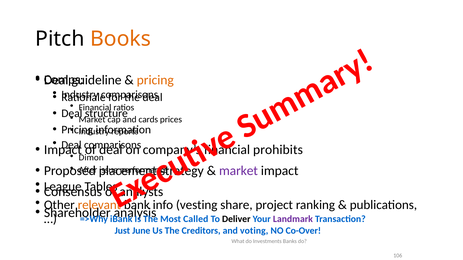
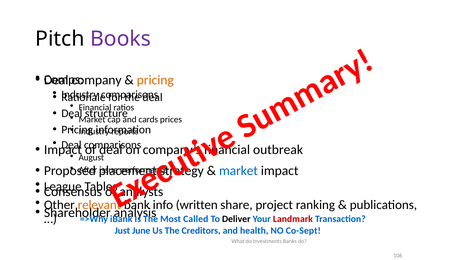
Books colour: orange -> purple (121, 39)
guideline: guideline -> company (97, 80)
prohibits: prohibits -> outbreak (278, 150)
Dimon: Dimon -> August (91, 158)
market colour: purple -> blue (238, 171)
vesting: vesting -> written (197, 205)
Landmark colour: purple -> red (293, 219)
voting: voting -> health (254, 231)
Co-Over: Co-Over -> Co-Sept (303, 231)
